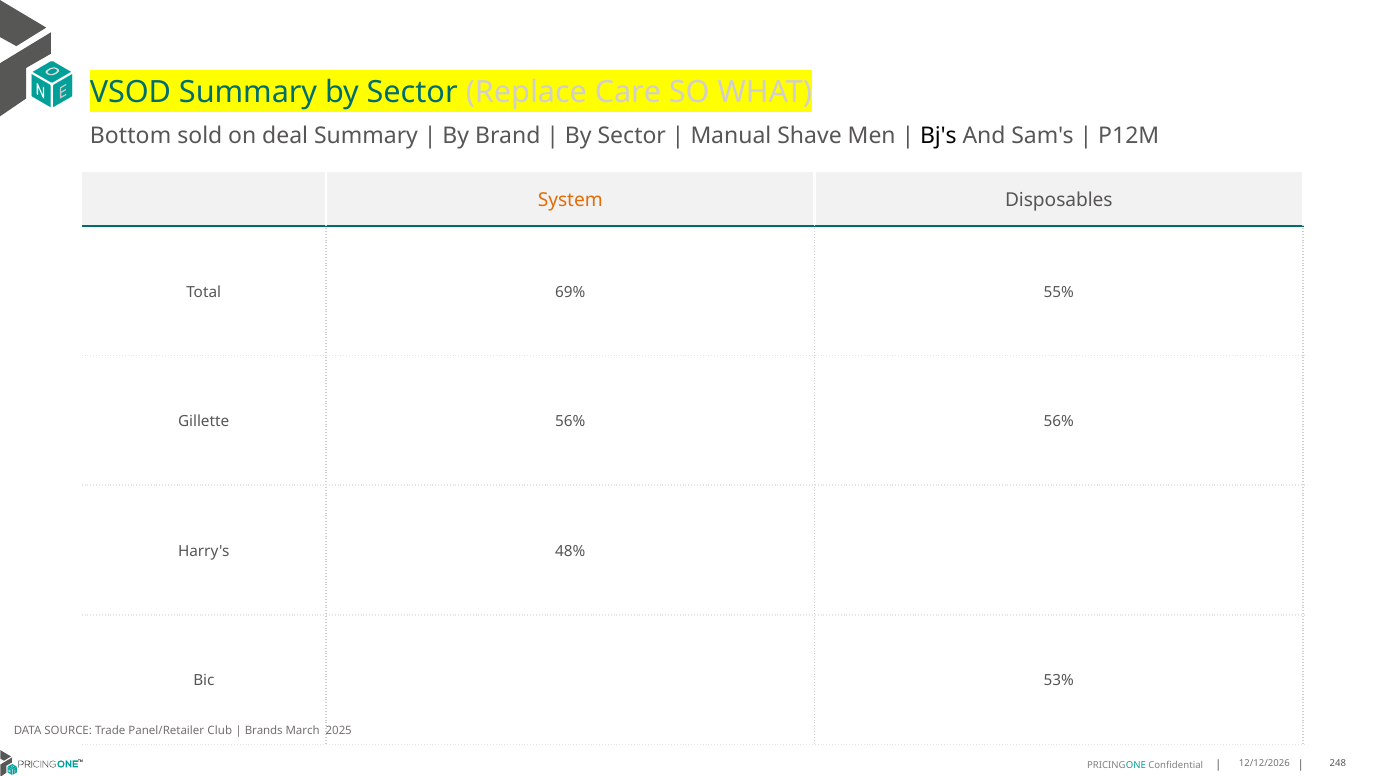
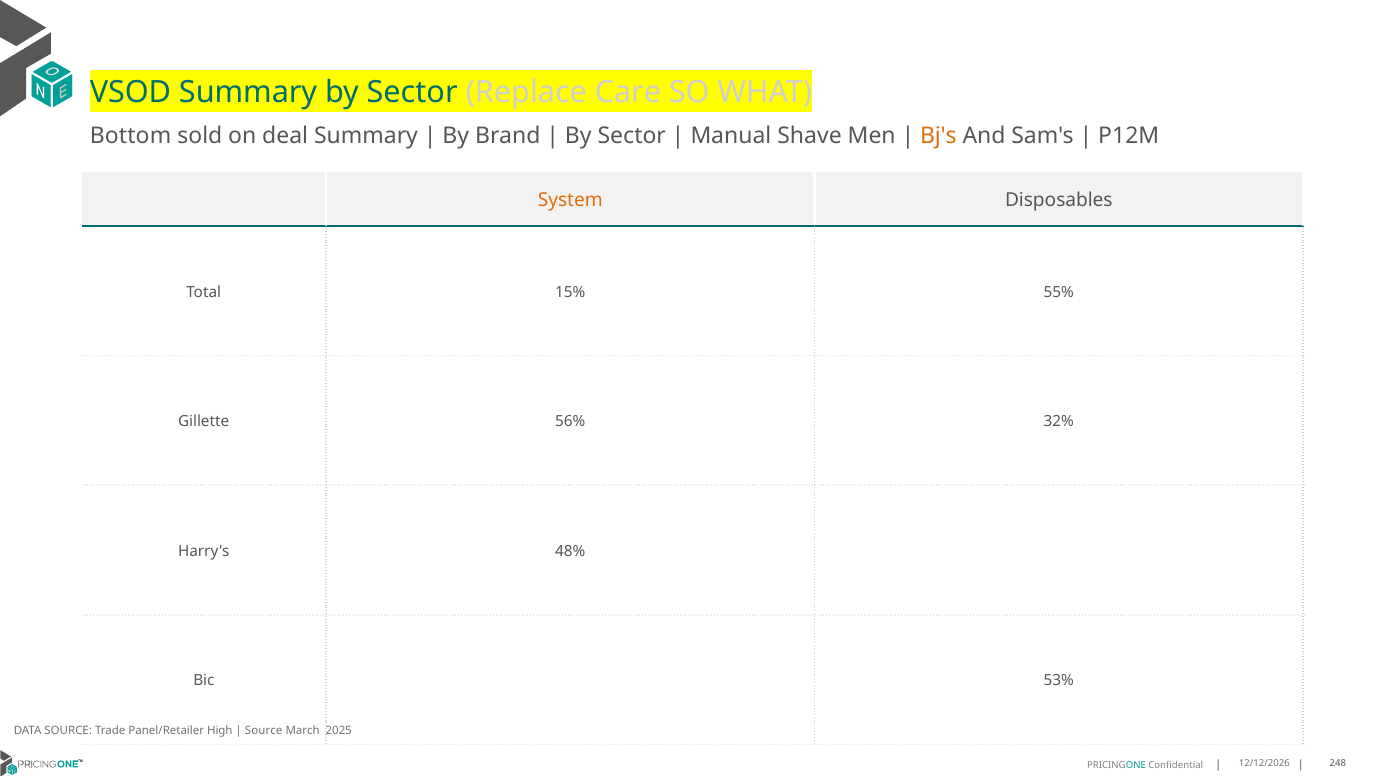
Bj's colour: black -> orange (938, 136)
69%: 69% -> 15% (570, 292)
56% 56%: 56% -> 32% (1059, 422)
Club: Club -> High (220, 731)
Brands: Brands -> Source (264, 731)
